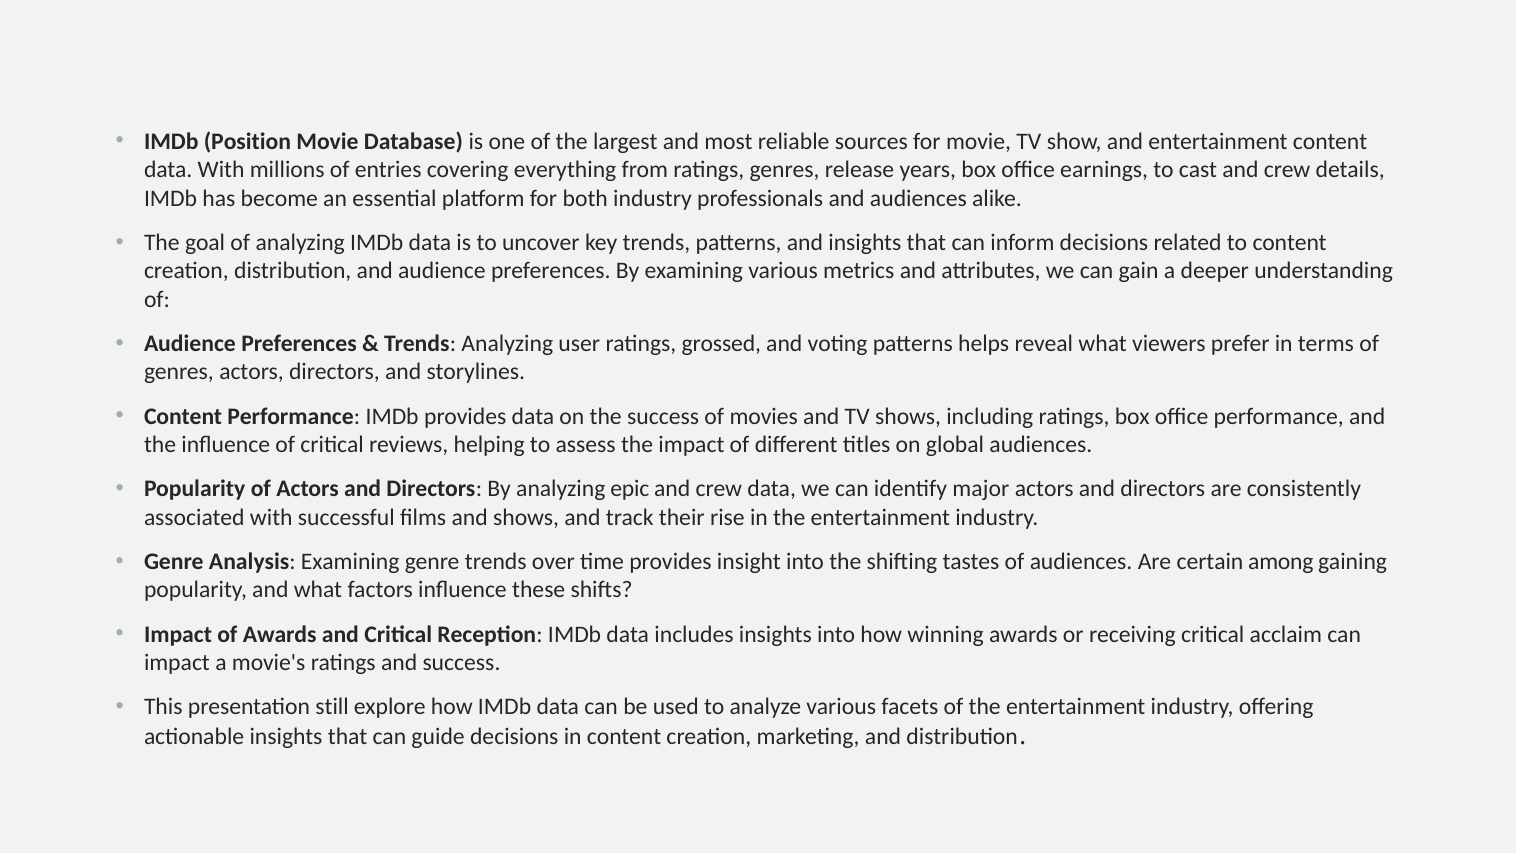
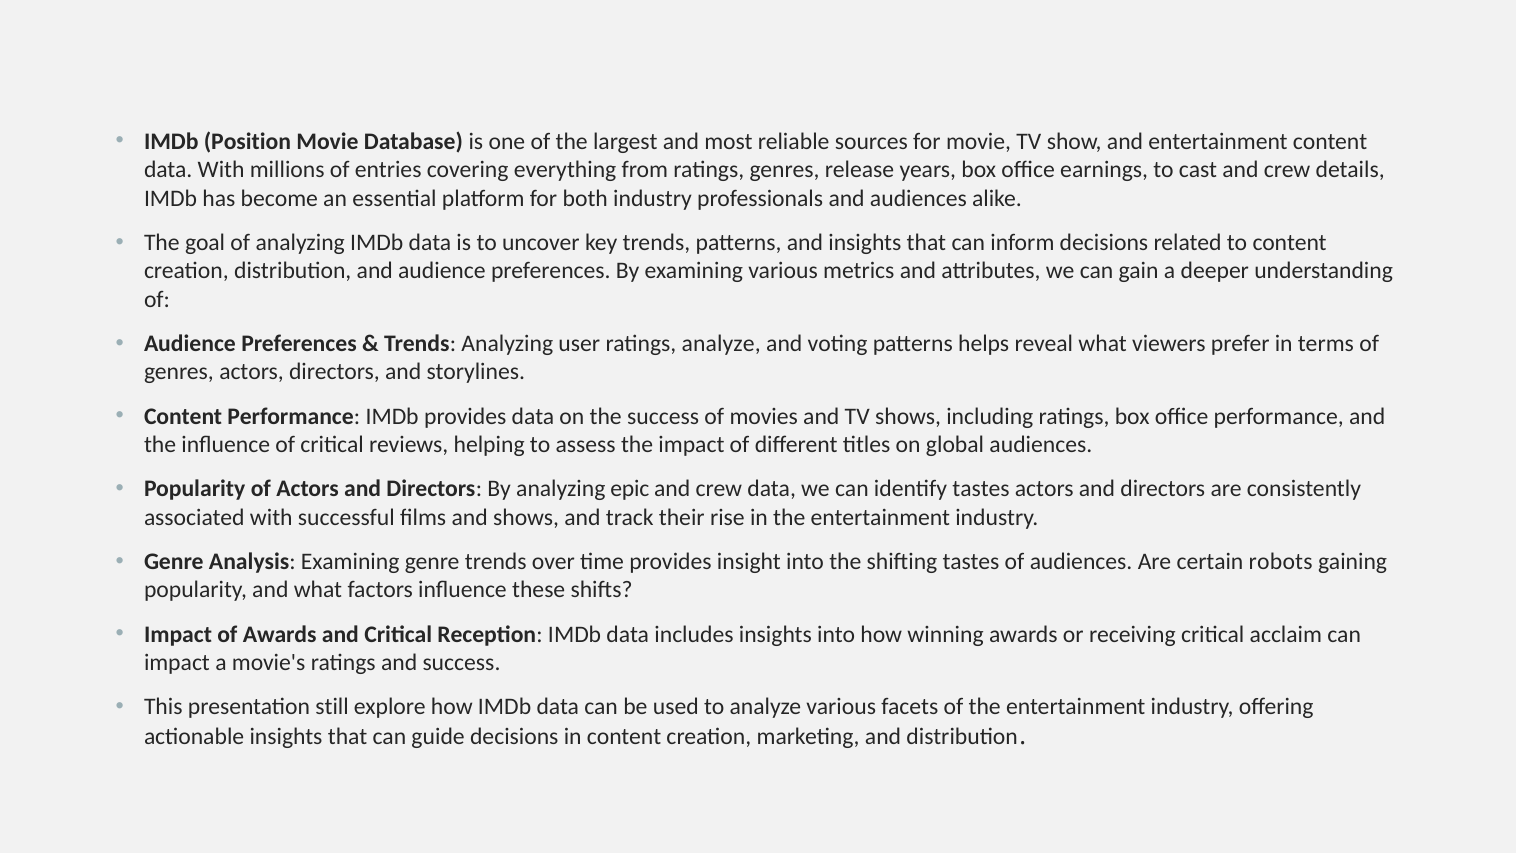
ratings grossed: grossed -> analyze (721, 344)
identify major: major -> tastes (981, 489)
among: among -> robots (1281, 562)
